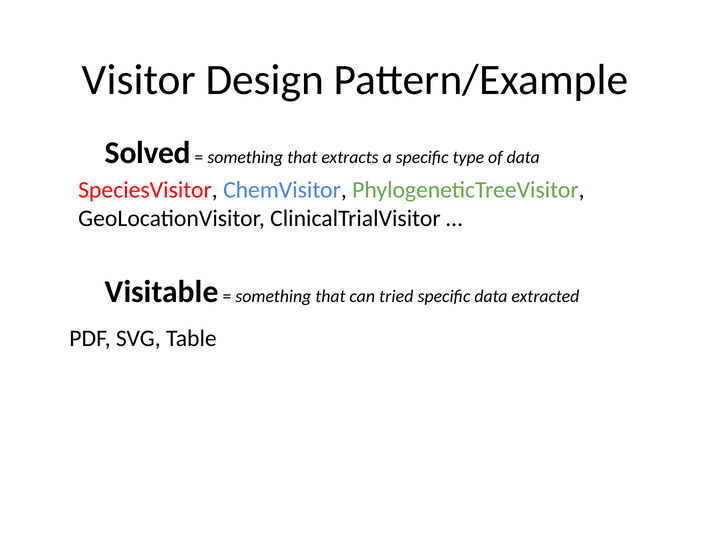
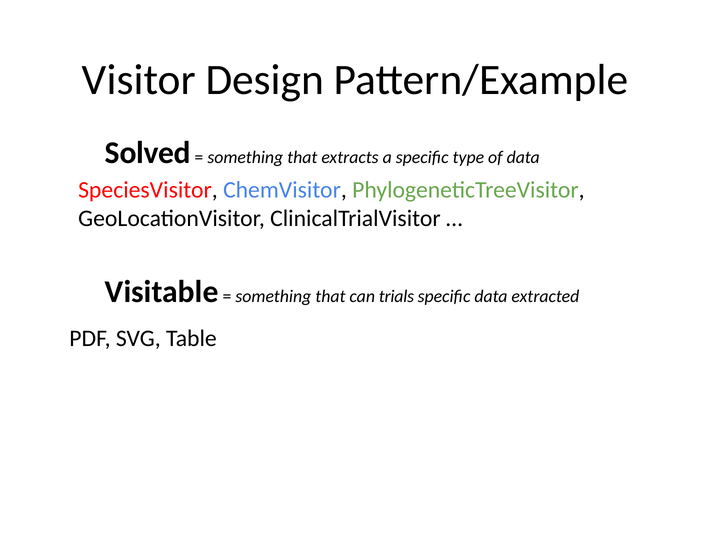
tried: tried -> trials (396, 296)
